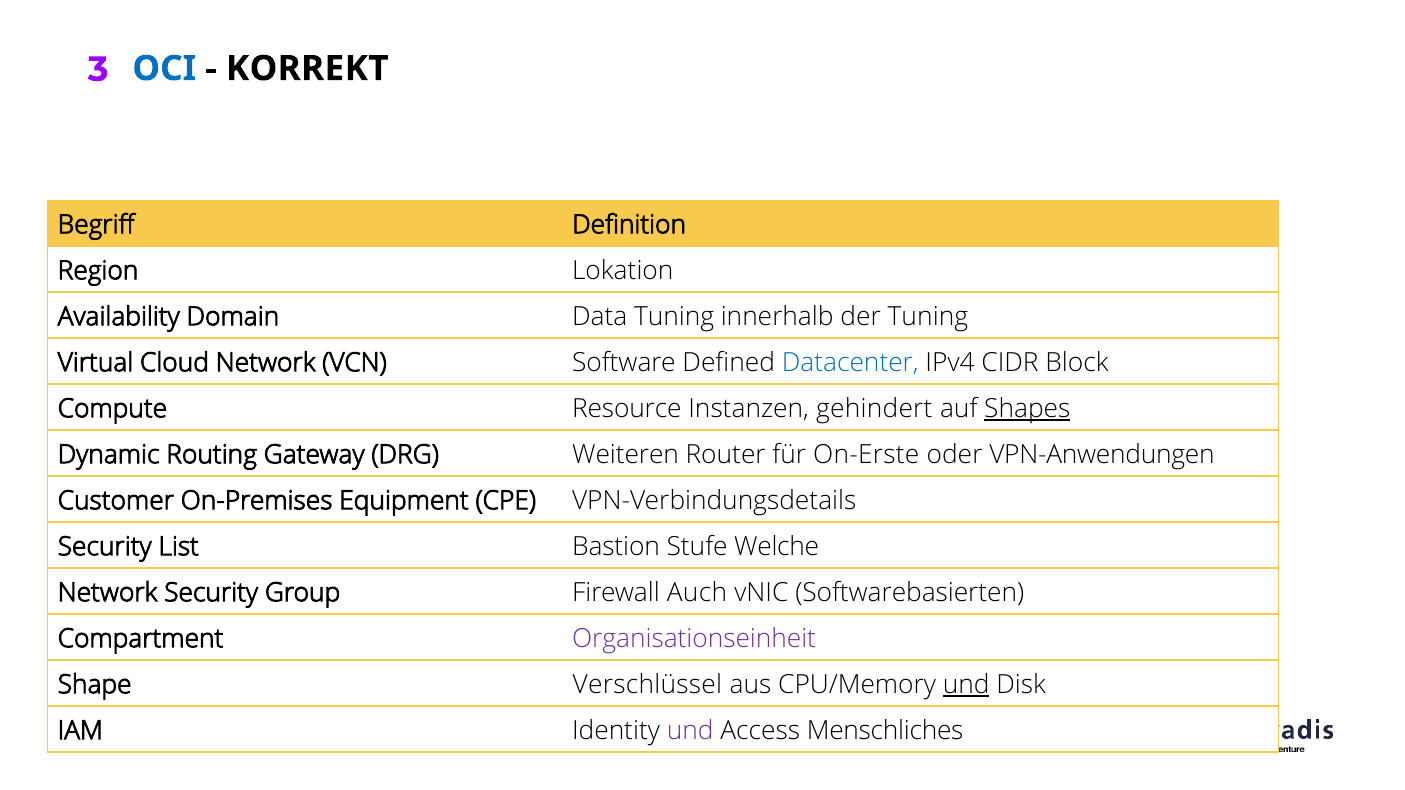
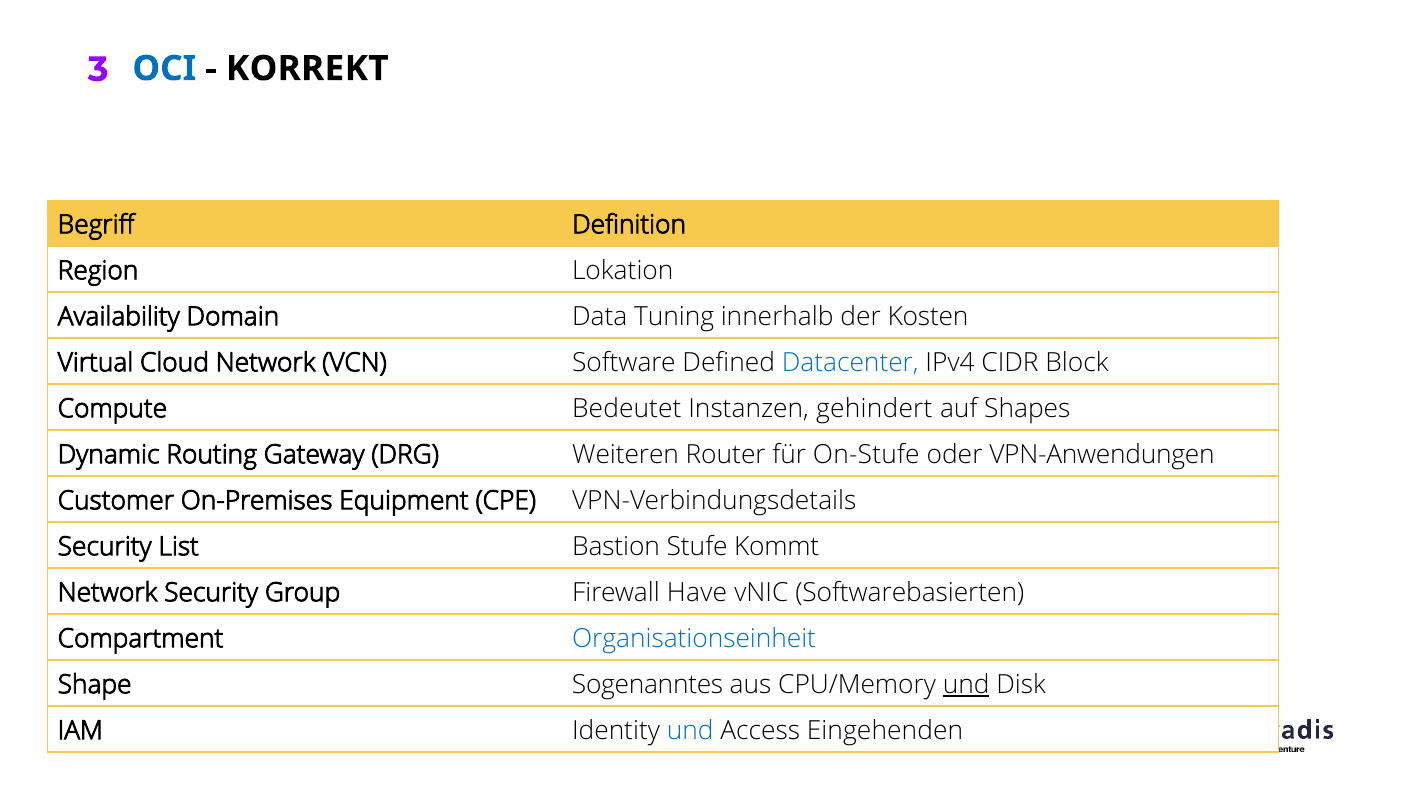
der Tuning: Tuning -> Kosten (928, 317)
Resource: Resource -> Bedeutet (627, 409)
Shapes underline: present -> none (1027, 409)
On-Erste: On-Erste -> On-Stufe (866, 455)
Welche: Welche -> Kommt (777, 547)
Auch: Auch -> Have (697, 593)
Organisationseinheit colour: purple -> blue (694, 639)
Verschlüssel: Verschlüssel -> Sogenanntes (648, 685)
und colour: purple -> blue (690, 731)
Menschliches: Menschliches -> Eingehenden (885, 731)
